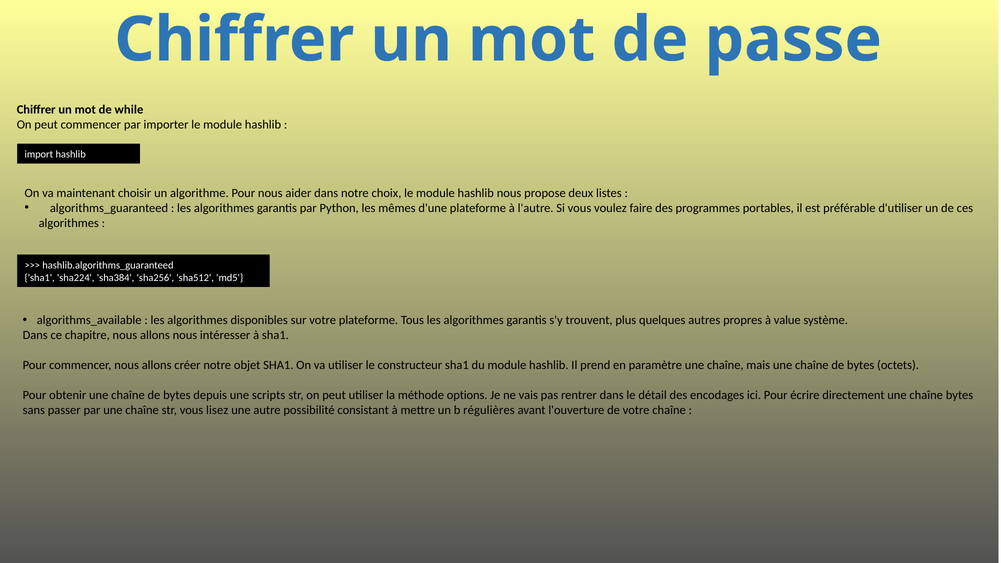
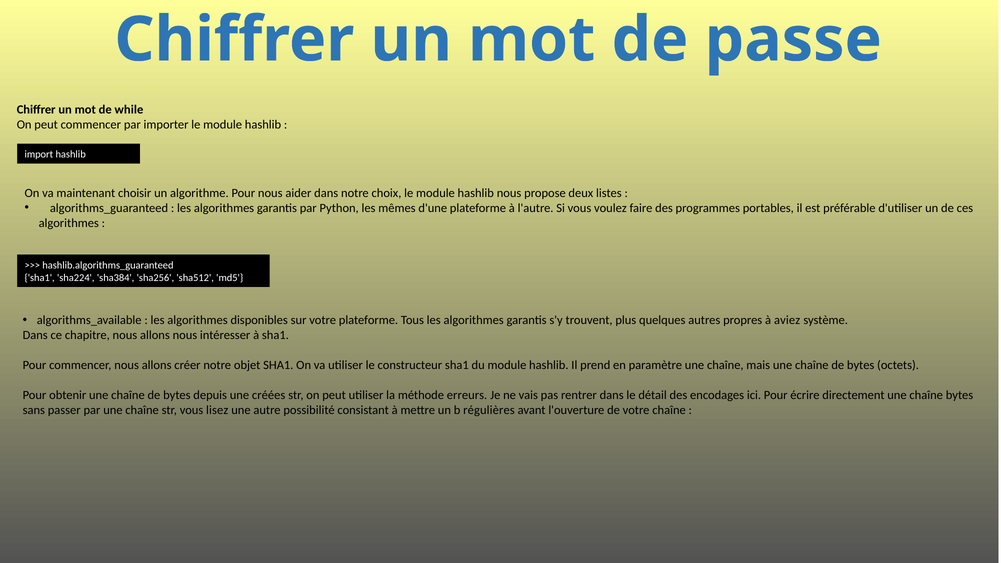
value: value -> aviez (787, 320)
scripts: scripts -> créées (269, 395)
options: options -> erreurs (467, 395)
